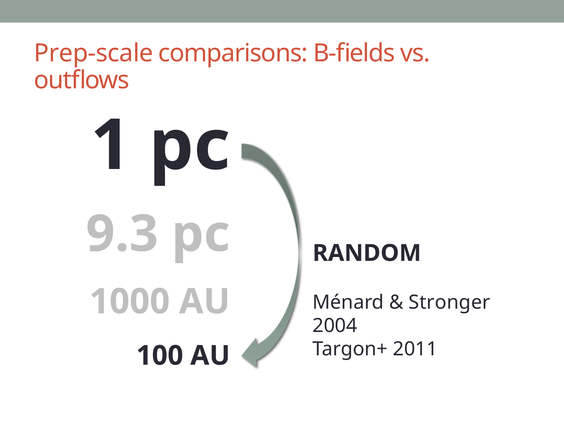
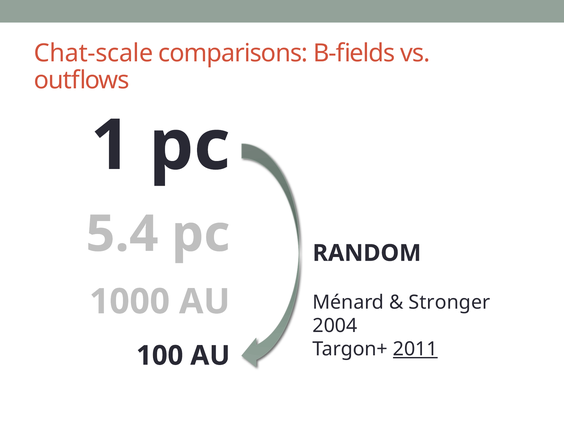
Prep-scale: Prep-scale -> Chat-scale (94, 53)
9.3: 9.3 -> 5.4 (122, 234)
2011 underline: none -> present (415, 349)
